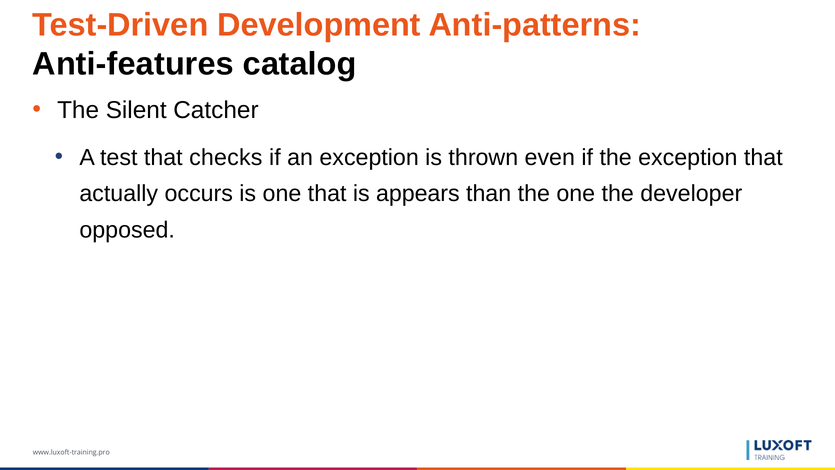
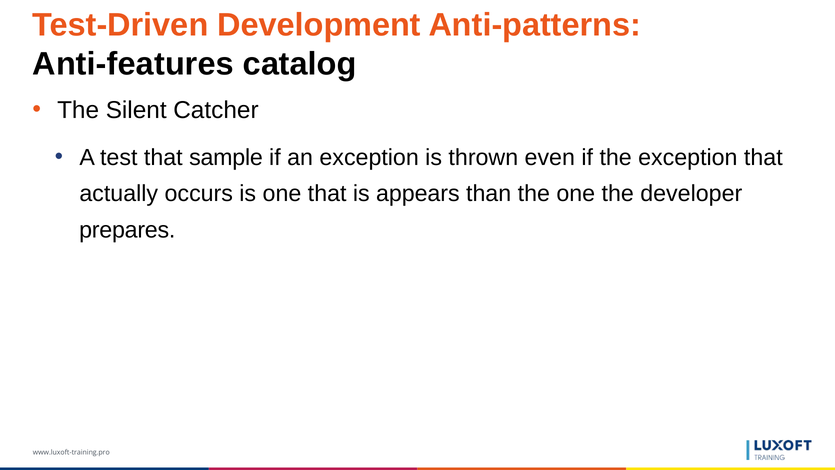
checks: checks -> sample (226, 157)
opposed: opposed -> prepares (127, 230)
